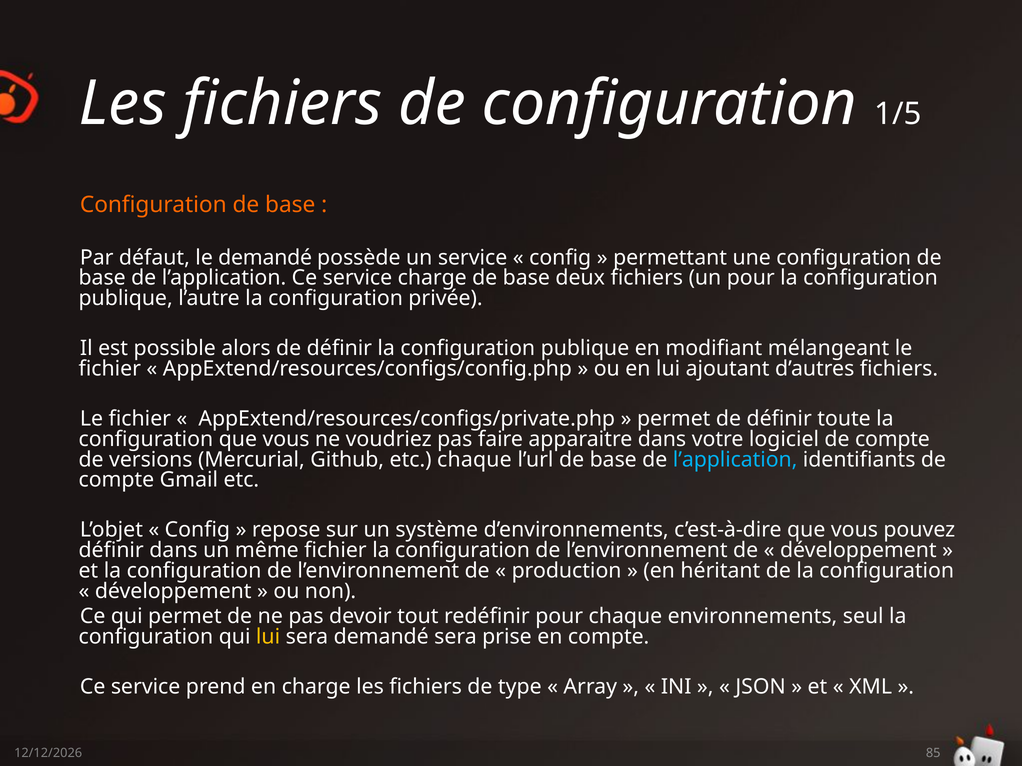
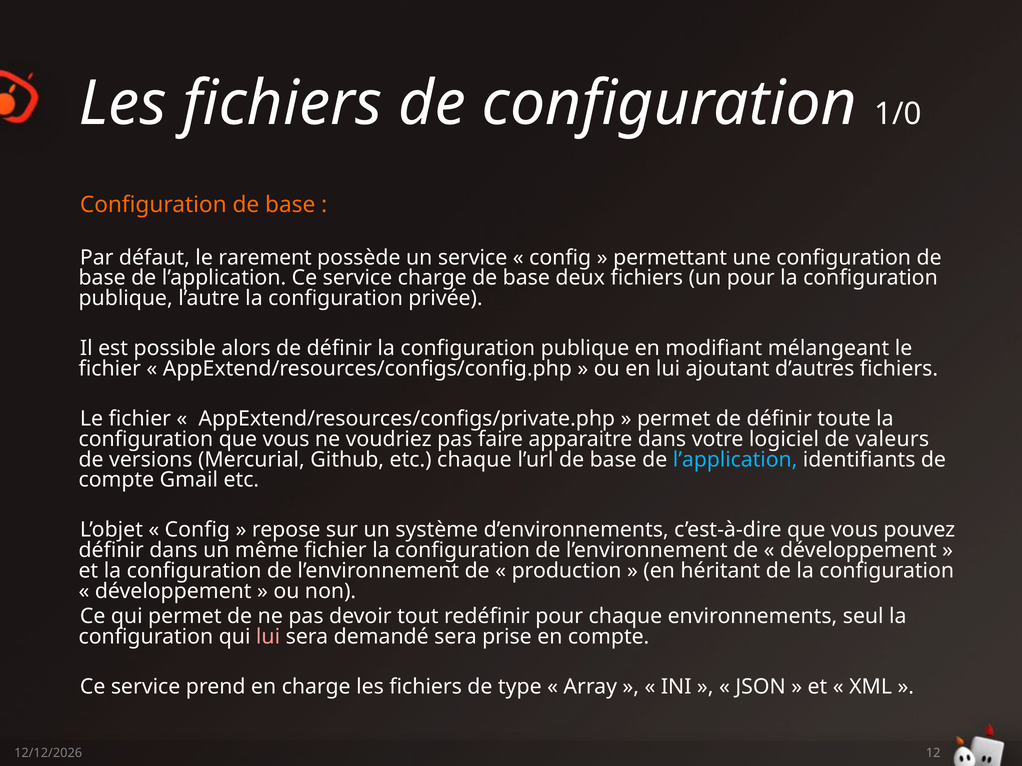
1/5: 1/5 -> 1/0 (898, 114)
le demandé: demandé -> rarement (265, 258)
logiciel de compte: compte -> valeurs (892, 439)
lui colour: yellow -> pink (268, 637)
85: 85 -> 12 (933, 754)
